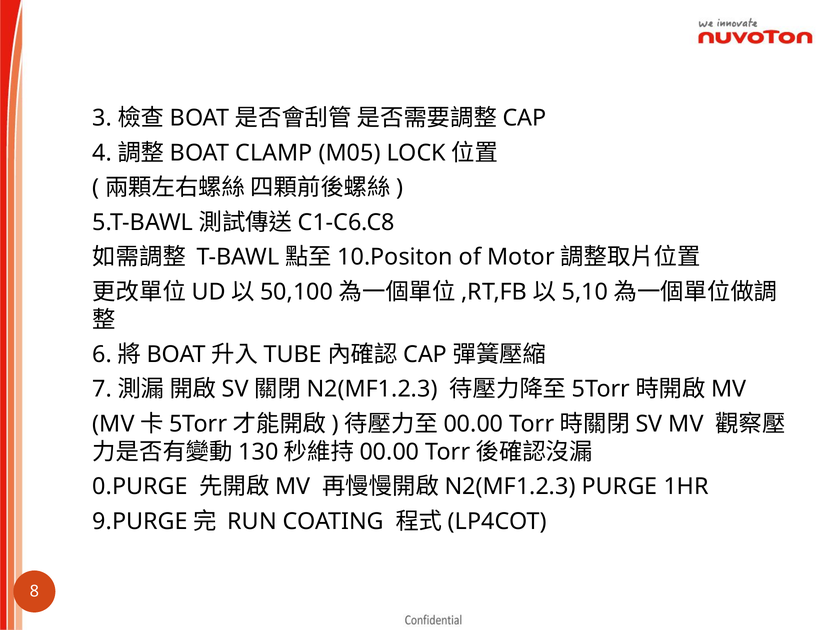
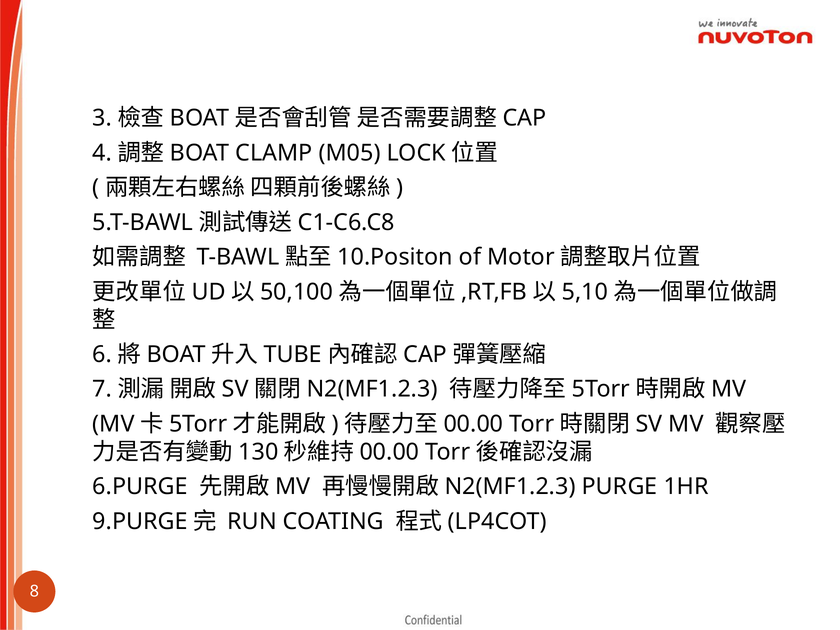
0.PURGE: 0.PURGE -> 6.PURGE (140, 487)
